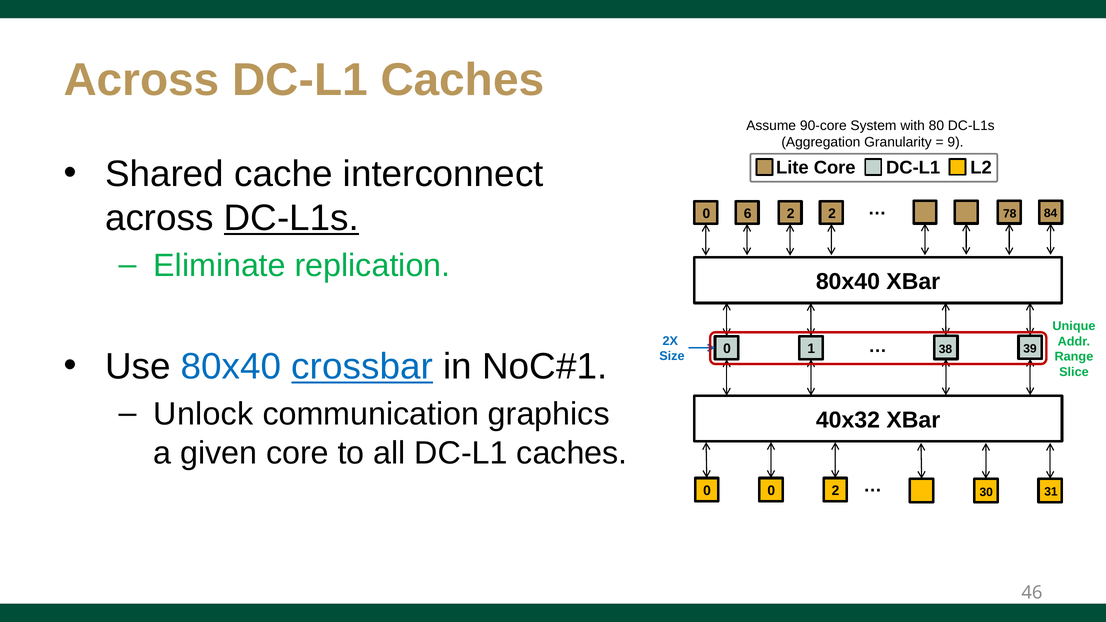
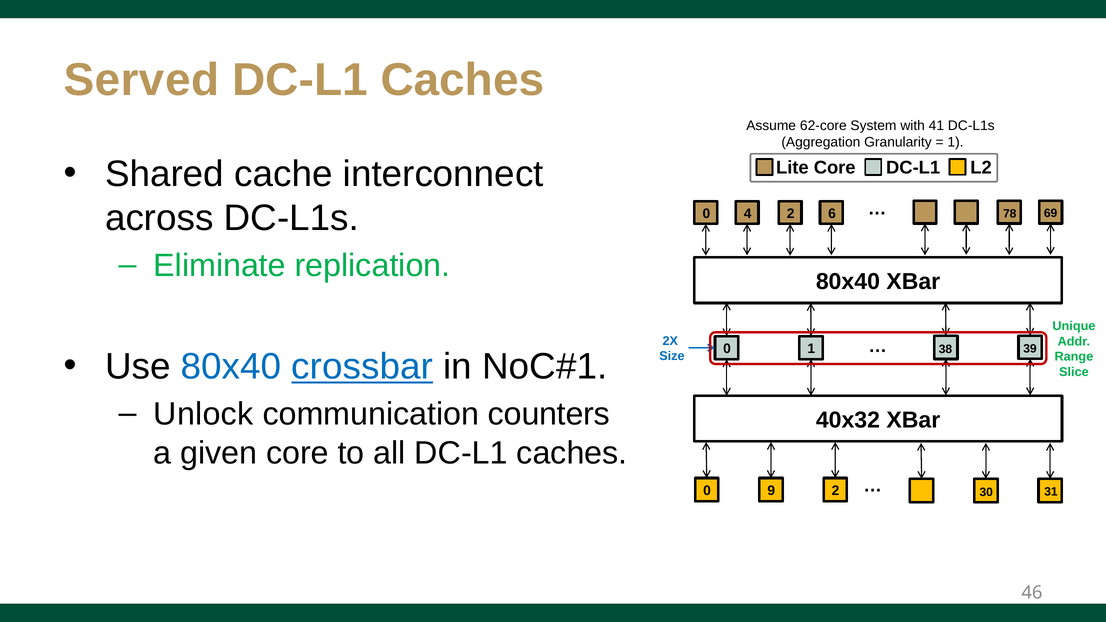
Across: Across -> Served (141, 80)
90-core: 90-core -> 62-core (823, 126)
80: 80 -> 41 (936, 126)
9: 9 -> 1 (956, 142)
DC-L1s underline: present -> none (291, 218)
6: 6 -> 4 (748, 214)
2 2: 2 -> 6 (832, 214)
84: 84 -> 69 (1051, 213)
graphics: graphics -> counters (549, 414)
0 0: 0 -> 9 (771, 491)
